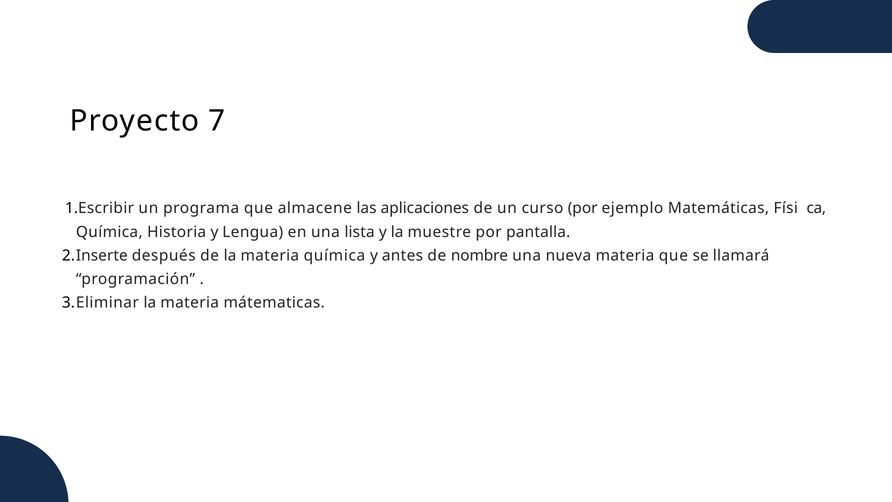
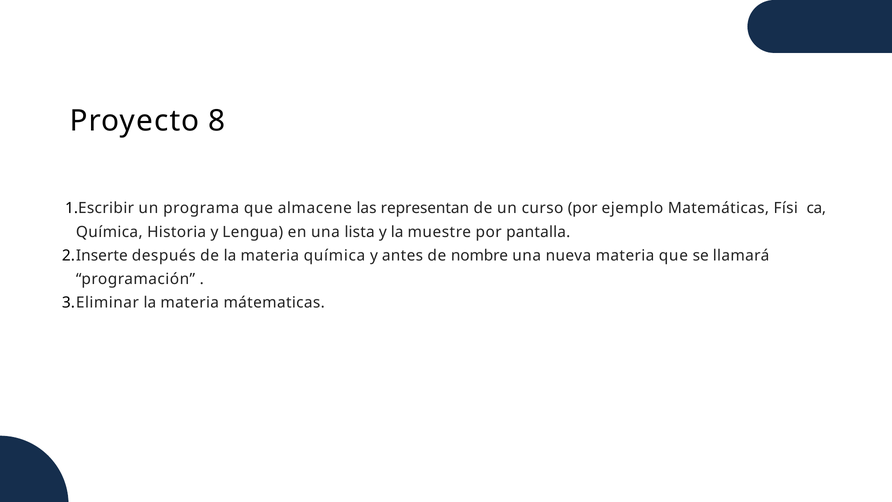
7: 7 -> 8 (217, 121)
aplicaciones: aplicaciones -> representan (425, 208)
